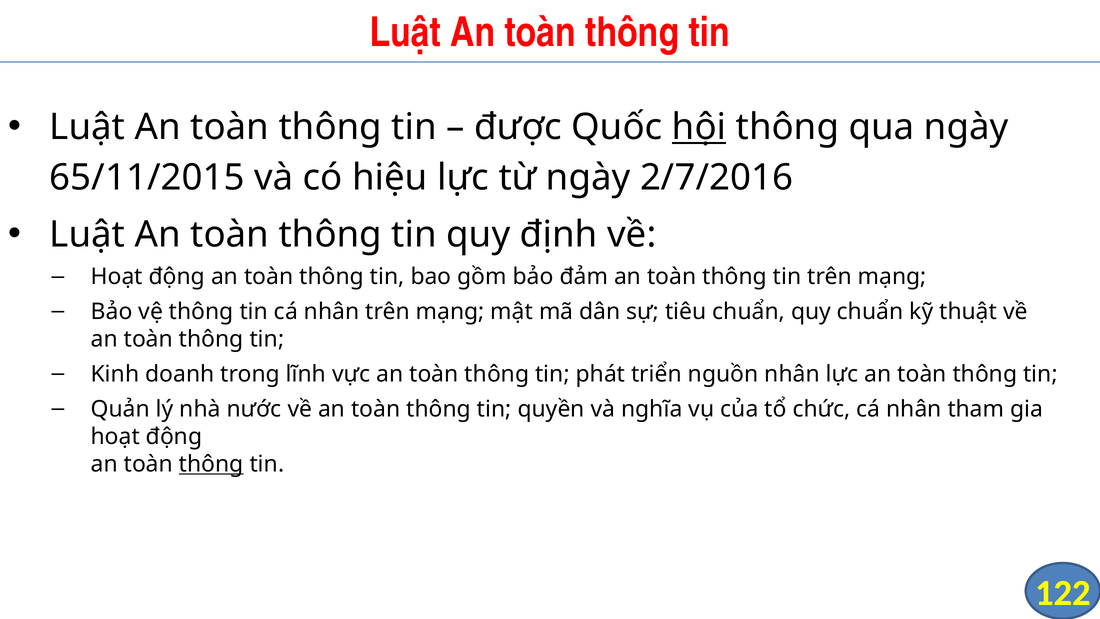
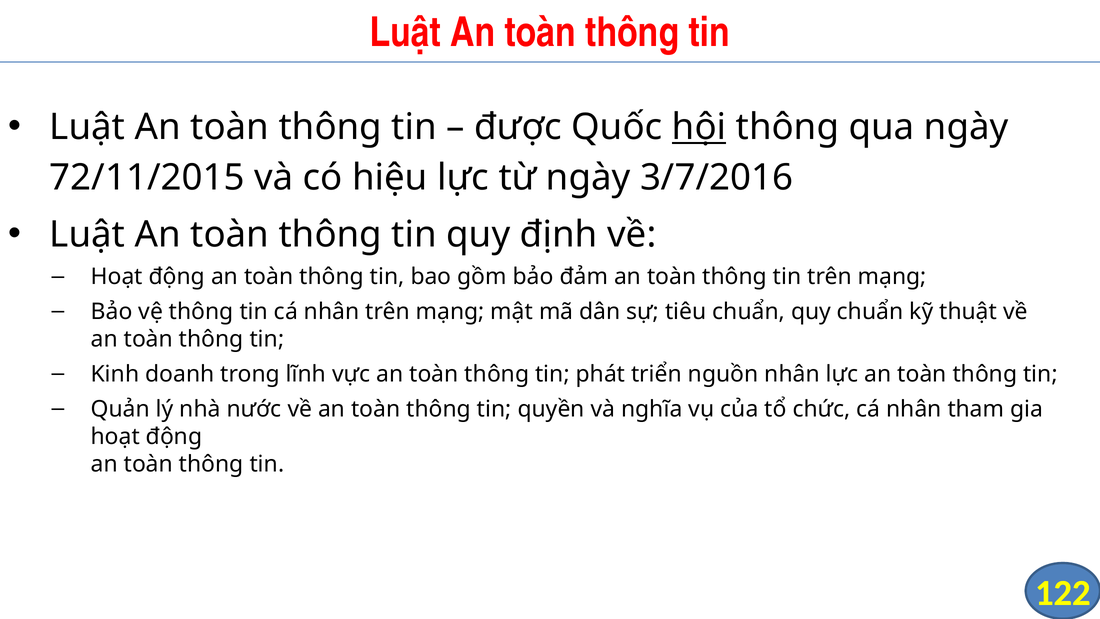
65/11/2015: 65/11/2015 -> 72/11/2015 (147, 177)
2/7/2016: 2/7/2016 -> 3/7/2016 (717, 177)
thông underline: present -> none (211, 464)
